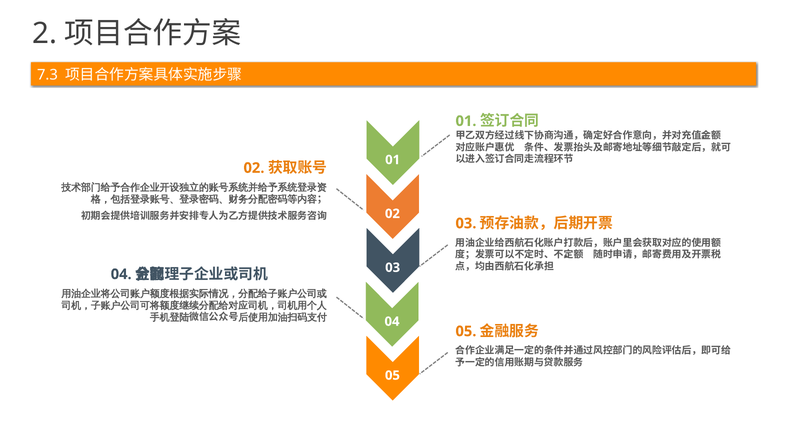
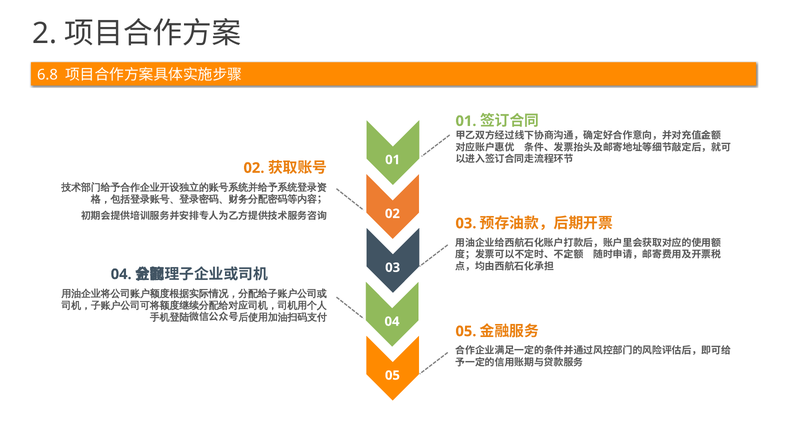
7.3: 7.3 -> 6.8 (47, 75)
